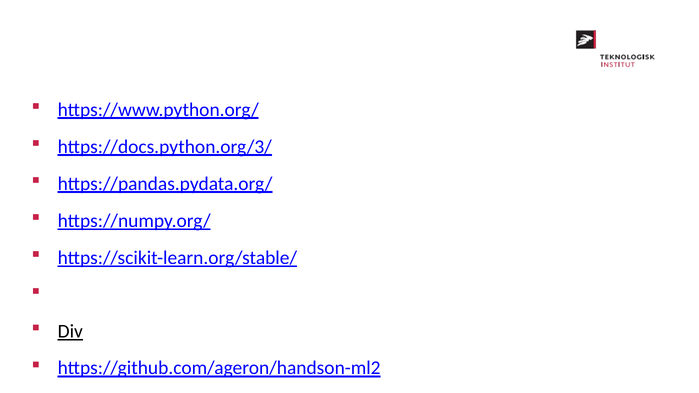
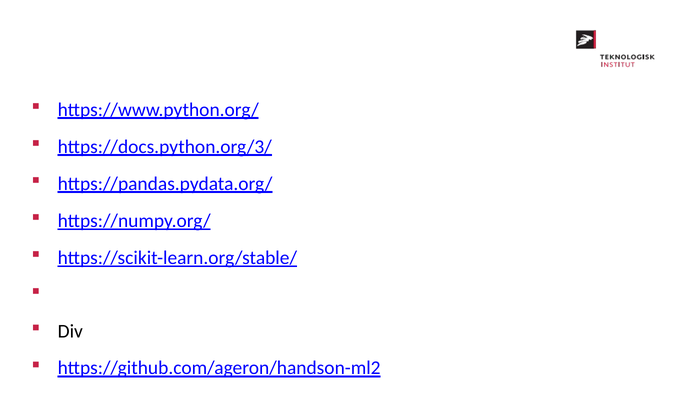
Div underline: present -> none (70, 332)
